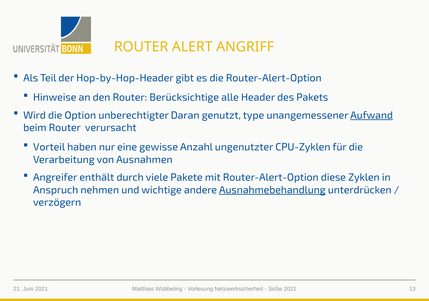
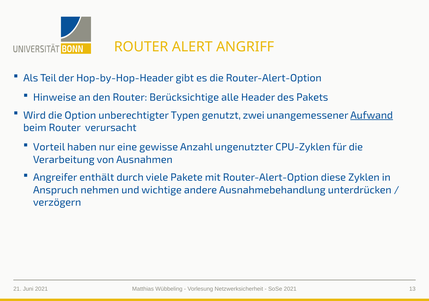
Daran: Daran -> Typen (185, 115)
type: type -> zwei (254, 115)
Ausnahmebehandlung underline: present -> none (272, 190)
